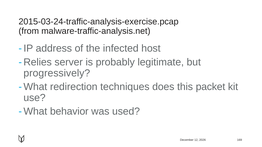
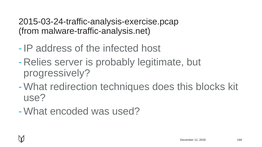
packet: packet -> blocks (210, 87)
behavior: behavior -> encoded (69, 112)
